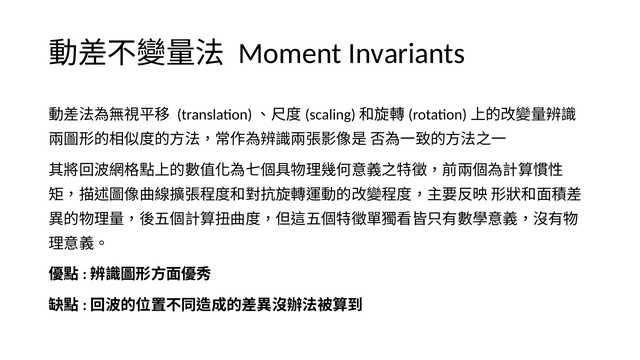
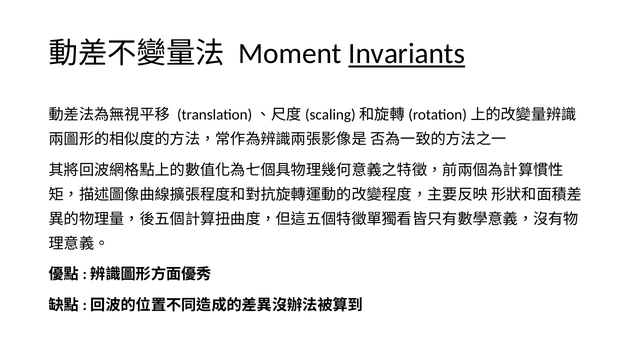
Invariants underline: none -> present (407, 54)
